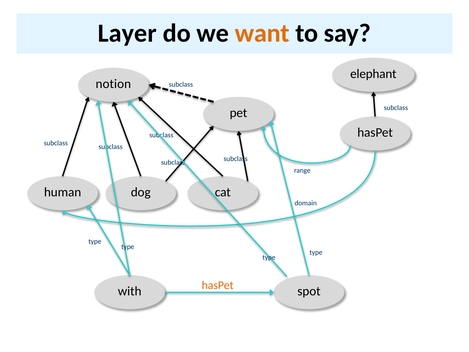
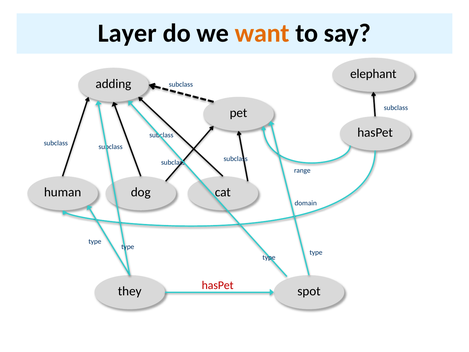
notion: notion -> adding (113, 84)
hasPet colour: orange -> red (218, 285)
with: with -> they (130, 291)
